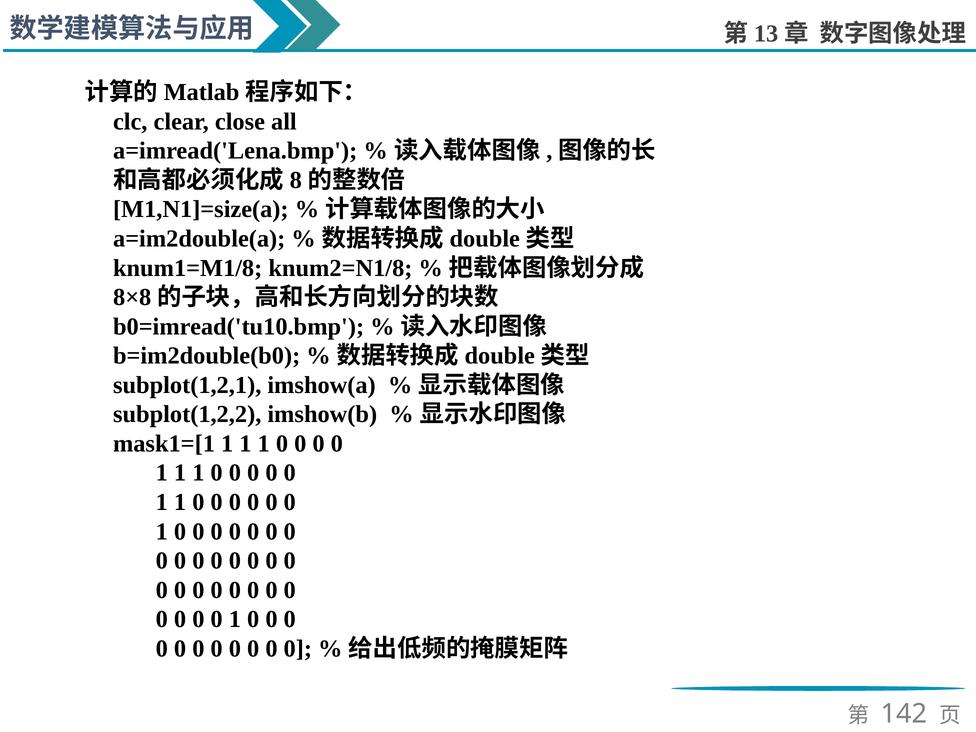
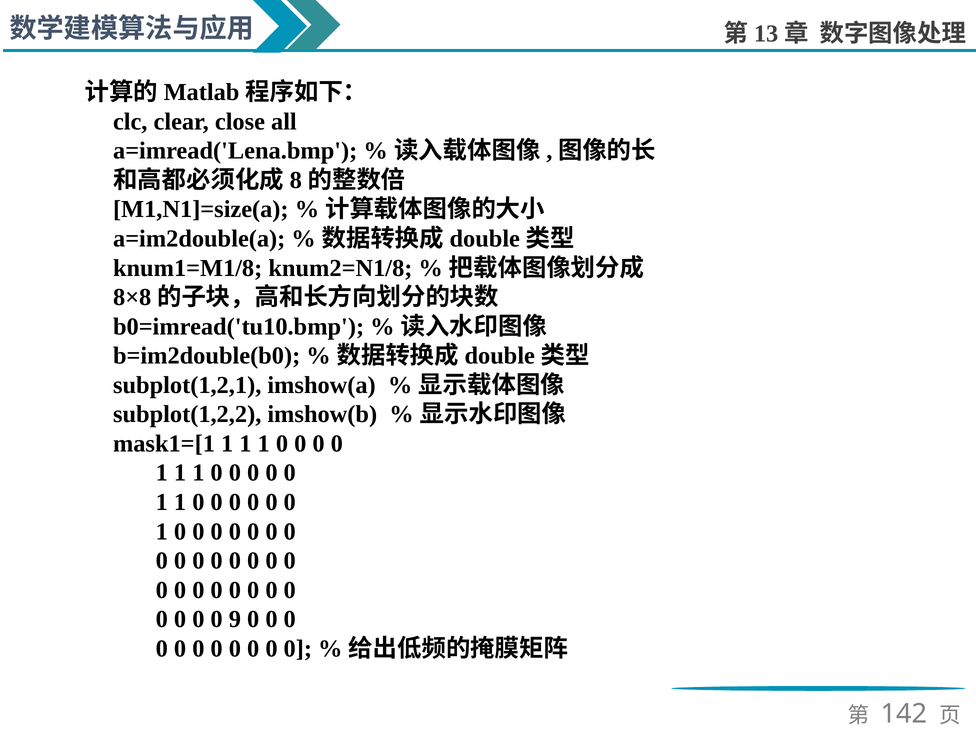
1: 1 -> 9 (235, 619)
